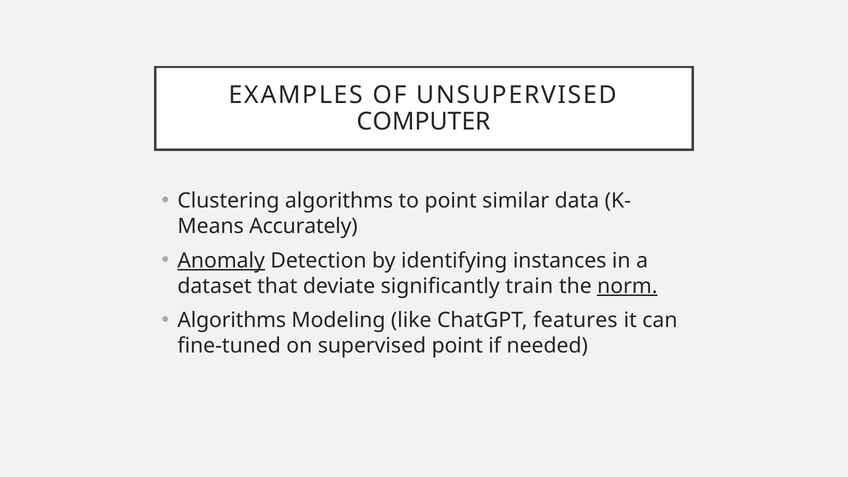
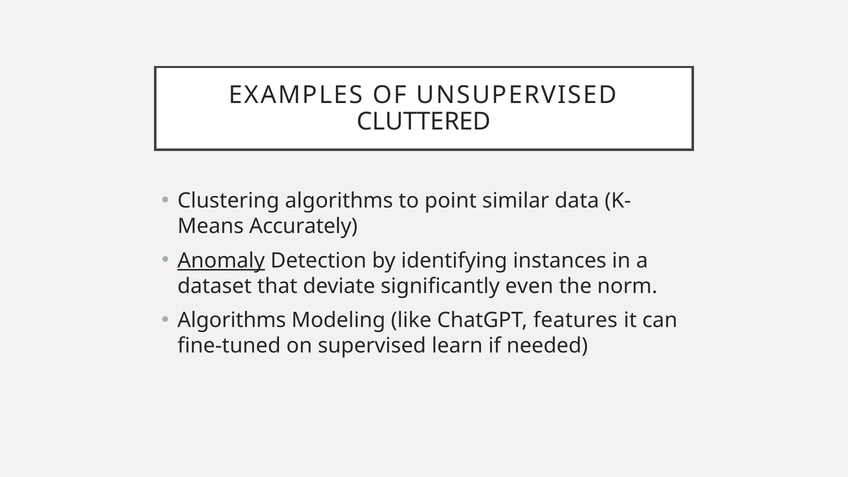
COMPUTER: COMPUTER -> CLUTTERED (424, 122)
train: train -> even (529, 286)
norm underline: present -> none (627, 286)
supervised point: point -> learn (457, 346)
